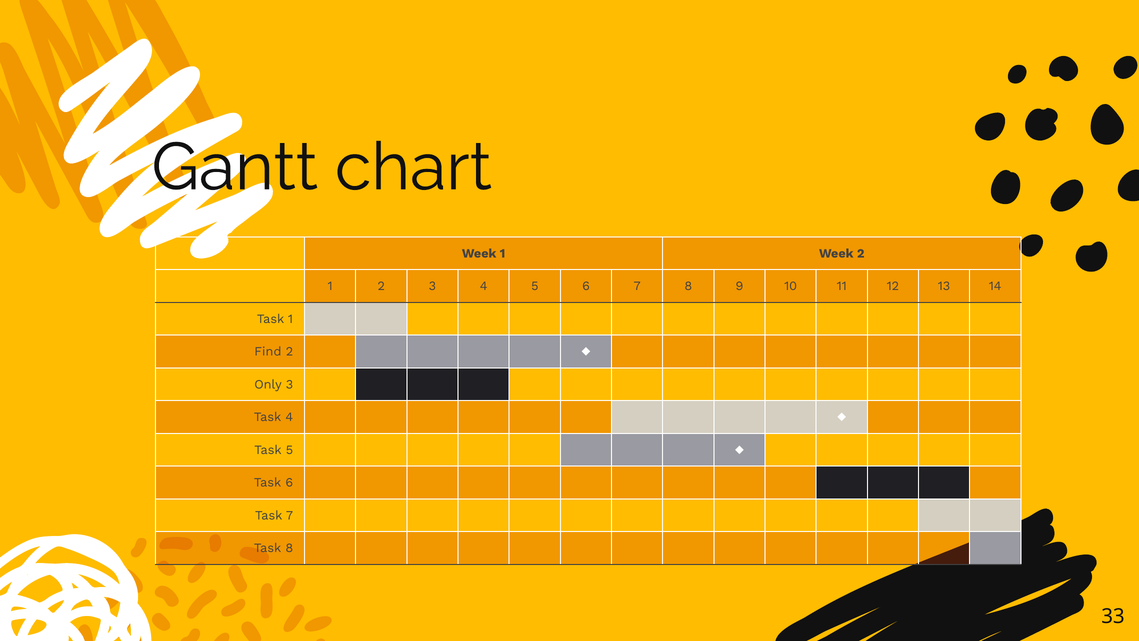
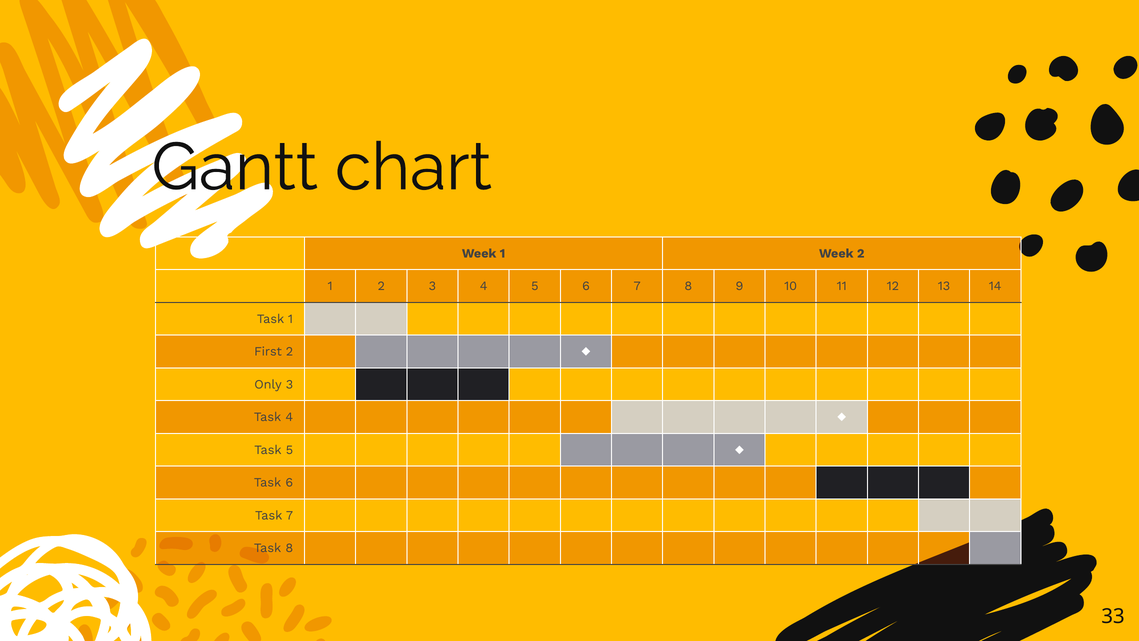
Find: Find -> First (268, 351)
